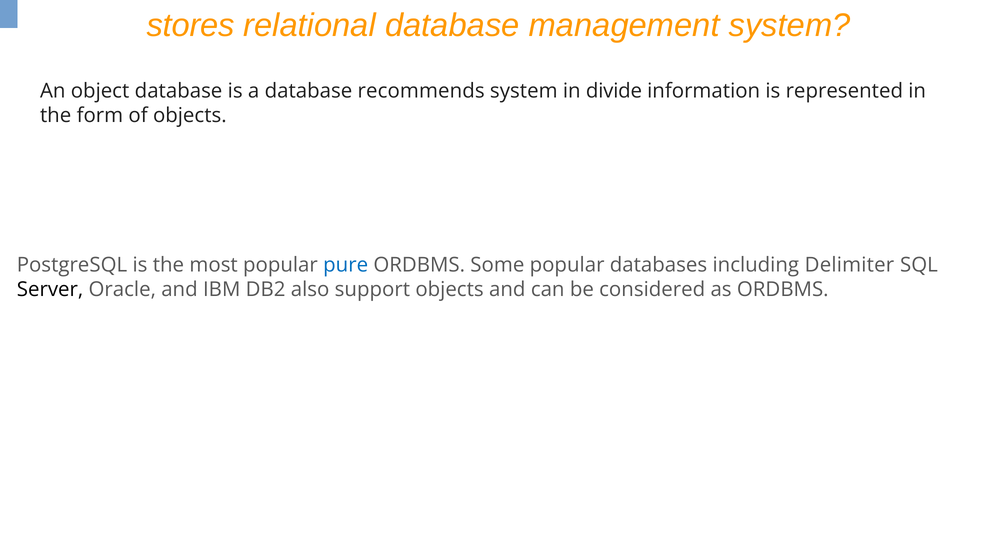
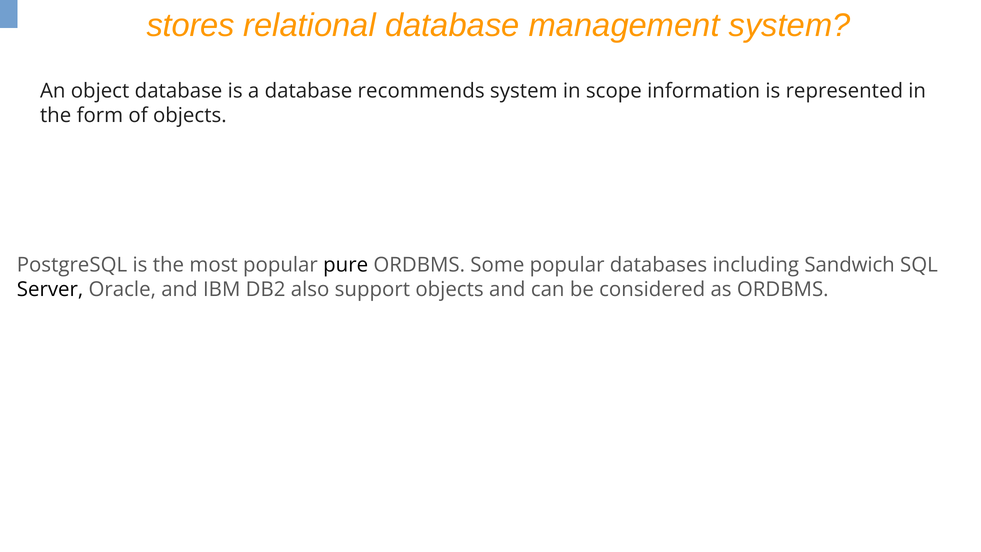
divide: divide -> scope (614, 91)
pure colour: blue -> black (346, 265)
Delimiter: Delimiter -> Sandwich (850, 265)
